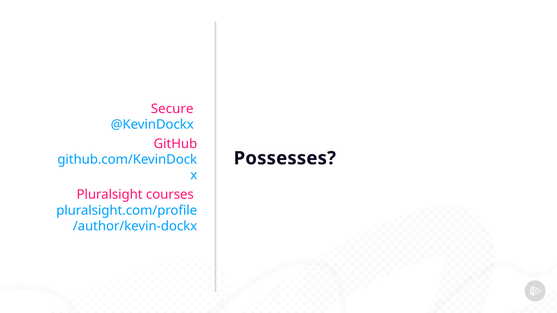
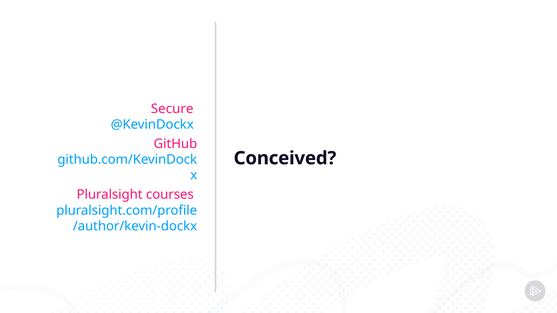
Possesses: Possesses -> Conceived (285, 158)
